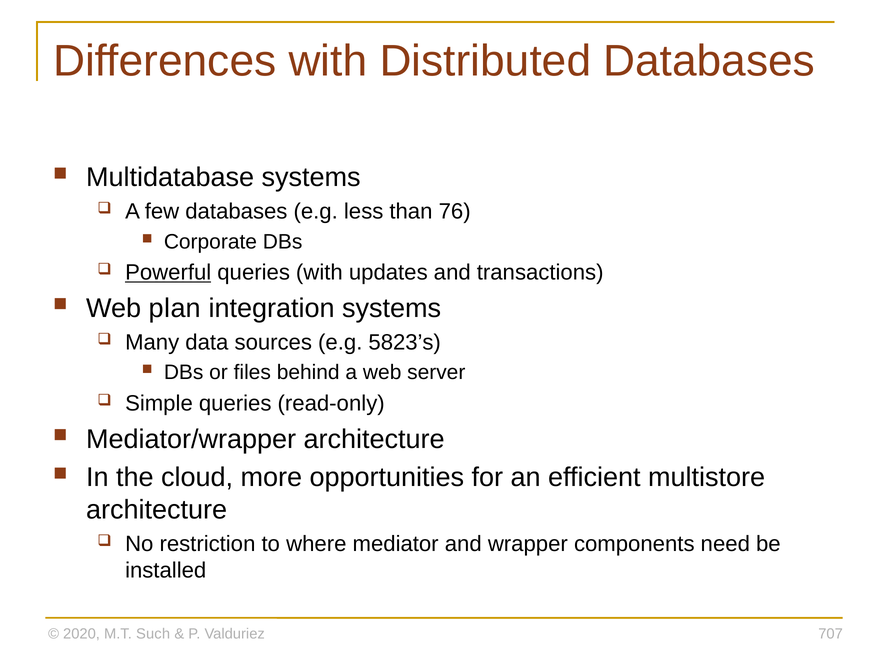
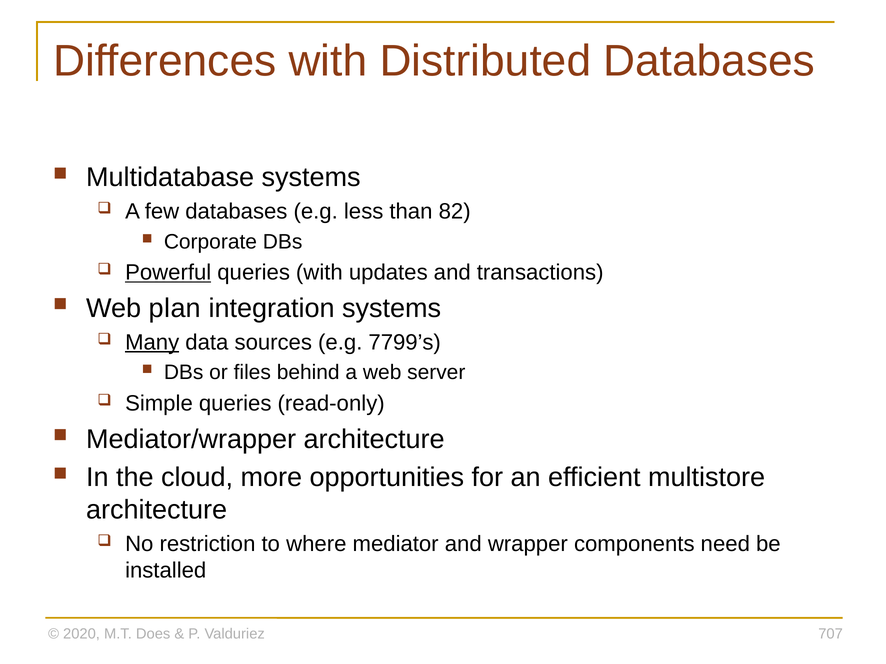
76: 76 -> 82 (455, 212)
Many underline: none -> present (152, 343)
5823’s: 5823’s -> 7799’s (405, 343)
Such: Such -> Does (153, 635)
